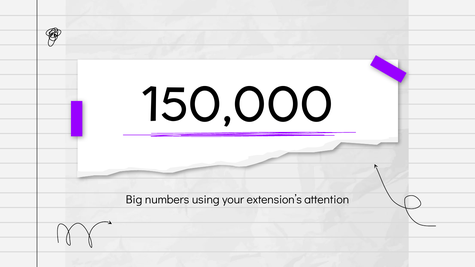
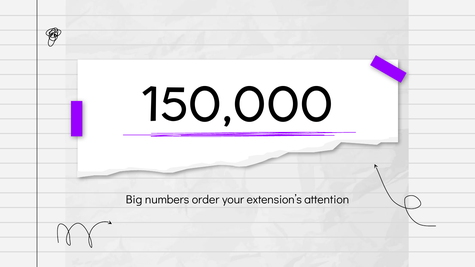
using: using -> order (206, 200)
